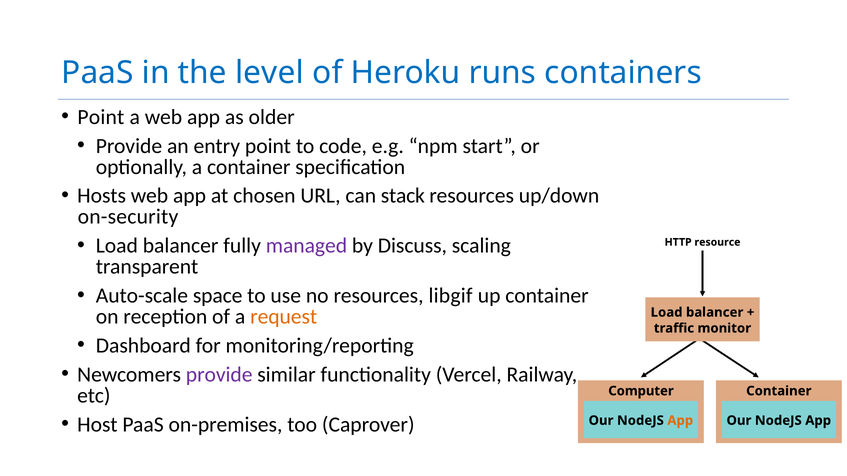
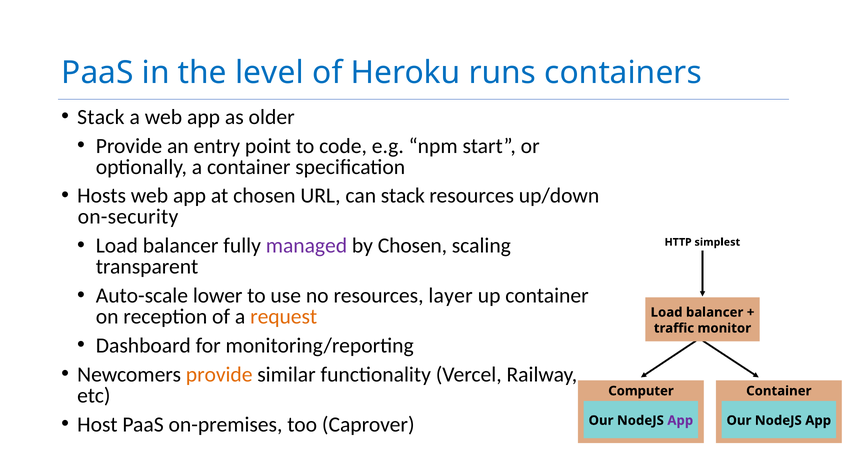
Point: Point -> Stack (101, 117)
by Discuss: Discuss -> Chosen (412, 246)
resource: resource -> simplest (717, 242)
space: space -> lower (218, 296)
libgif: libgif -> layer (451, 296)
provide colour: purple -> orange (219, 375)
App colour: orange -> purple (680, 421)
